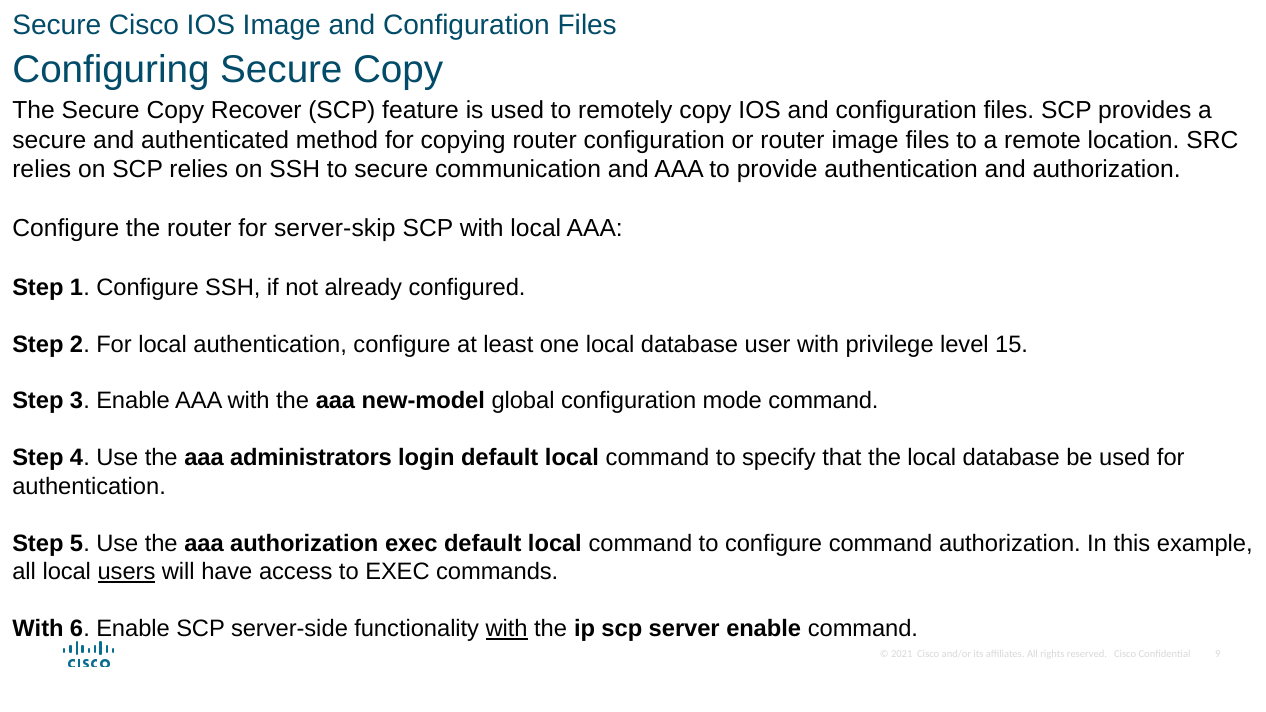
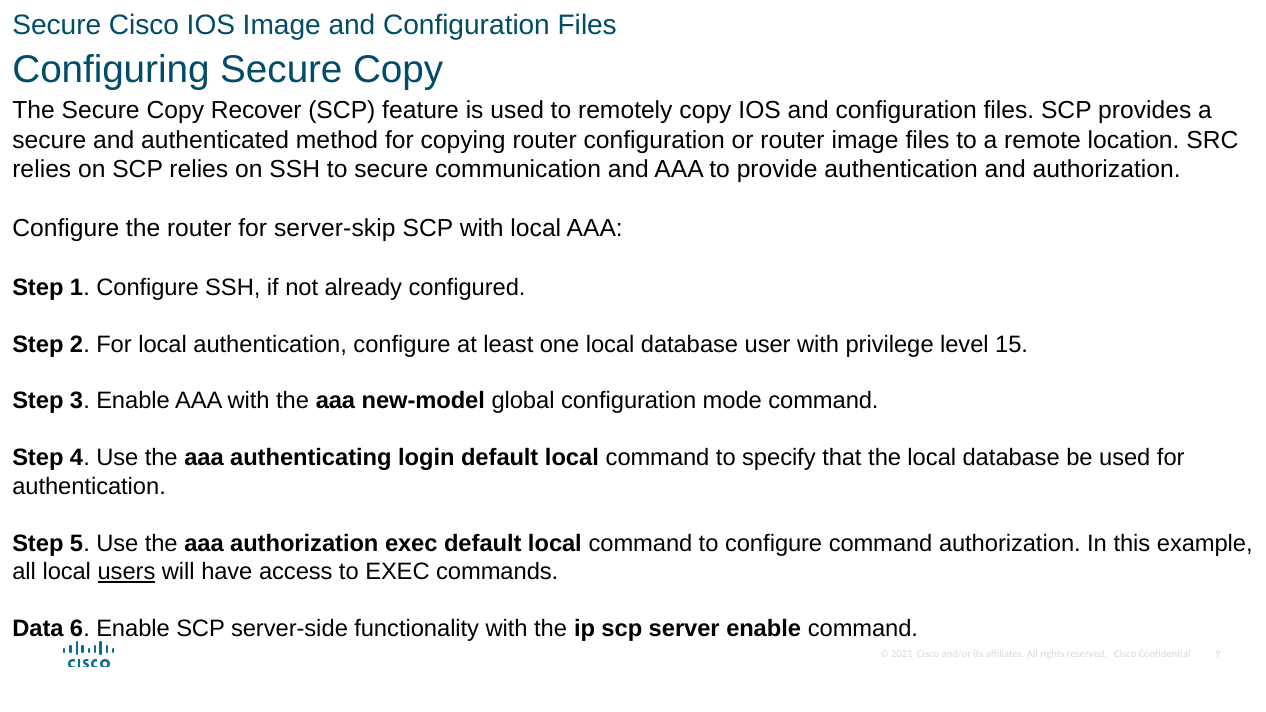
administrators: administrators -> authenticating (311, 458)
With: With -> Data (38, 629)
with underline: present -> none (507, 629)
